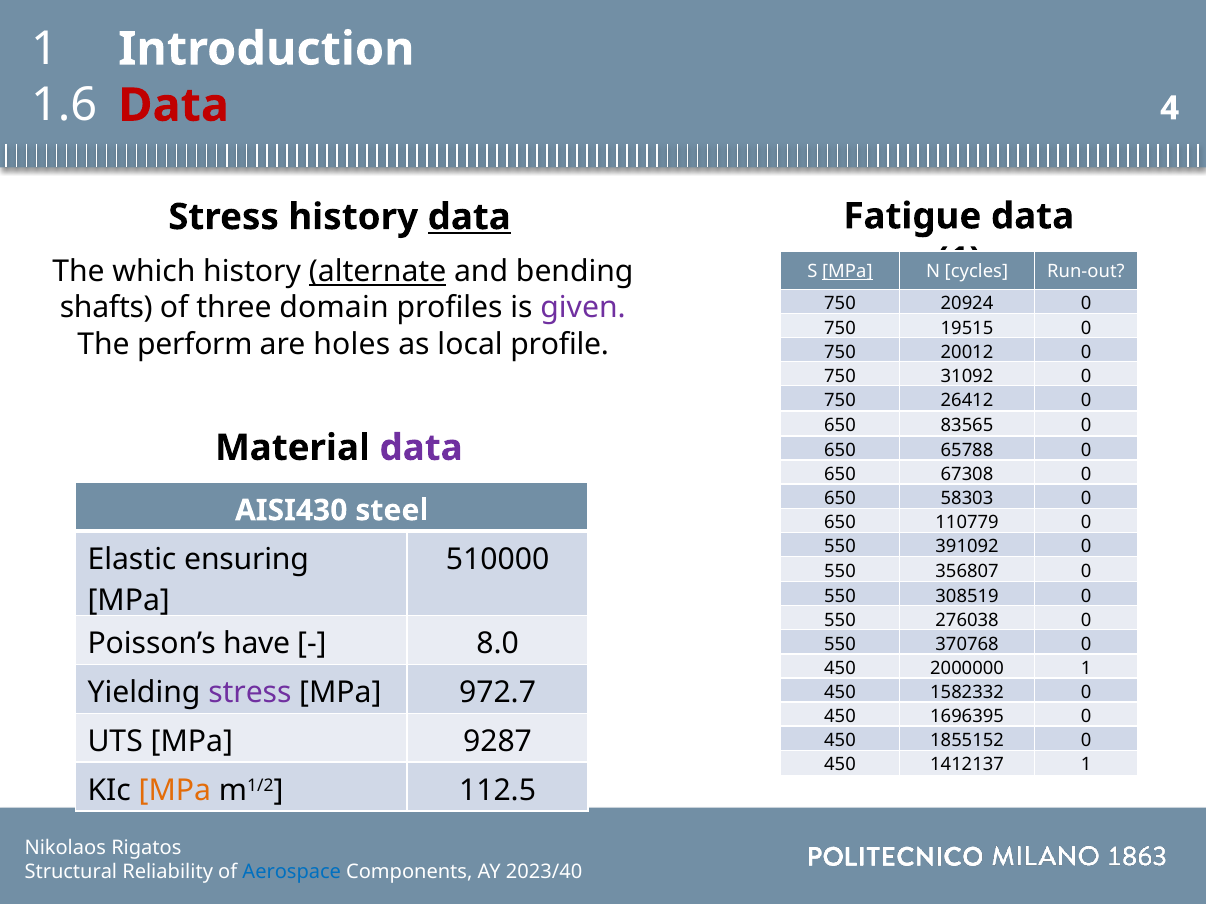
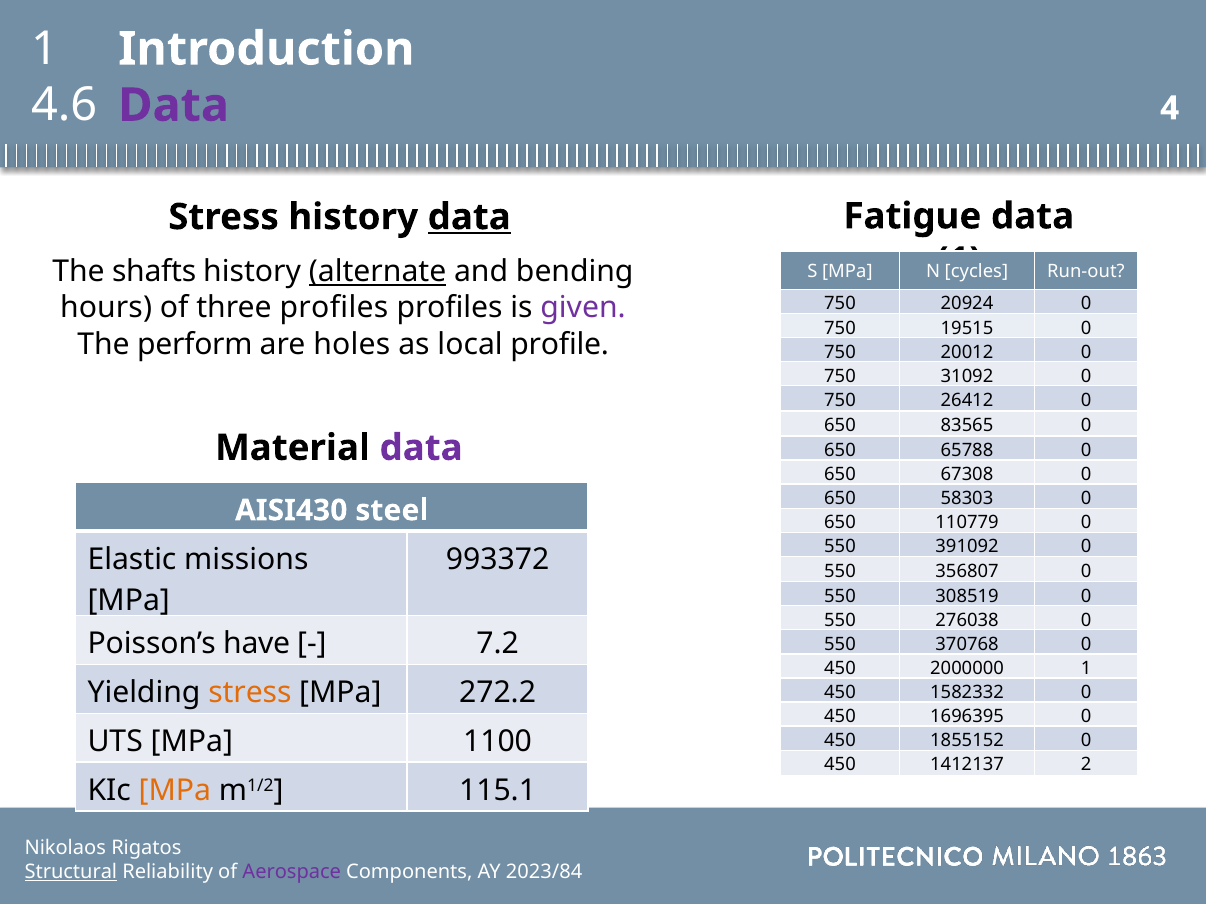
1.6: 1.6 -> 4.6 (64, 105)
Data colour: red -> purple (174, 105)
which: which -> shafts (154, 272)
MPa underline: present -> none (847, 272)
shafts: shafts -> hours (106, 308)
three domain: domain -> profiles (334, 308)
ensuring: ensuring -> missions (246, 560)
510000: 510000 -> 993372 (498, 560)
8.0: 8.0 -> 7.2 (498, 644)
stress colour: purple -> orange (250, 693)
972.7: 972.7 -> 272.2 (498, 693)
9287: 9287 -> 1100 (498, 742)
1412137 1: 1 -> 2 (1086, 765)
112.5: 112.5 -> 115.1 (498, 791)
Structural underline: none -> present (71, 873)
Aerospace colour: blue -> purple (292, 873)
2023/40: 2023/40 -> 2023/84 (544, 873)
